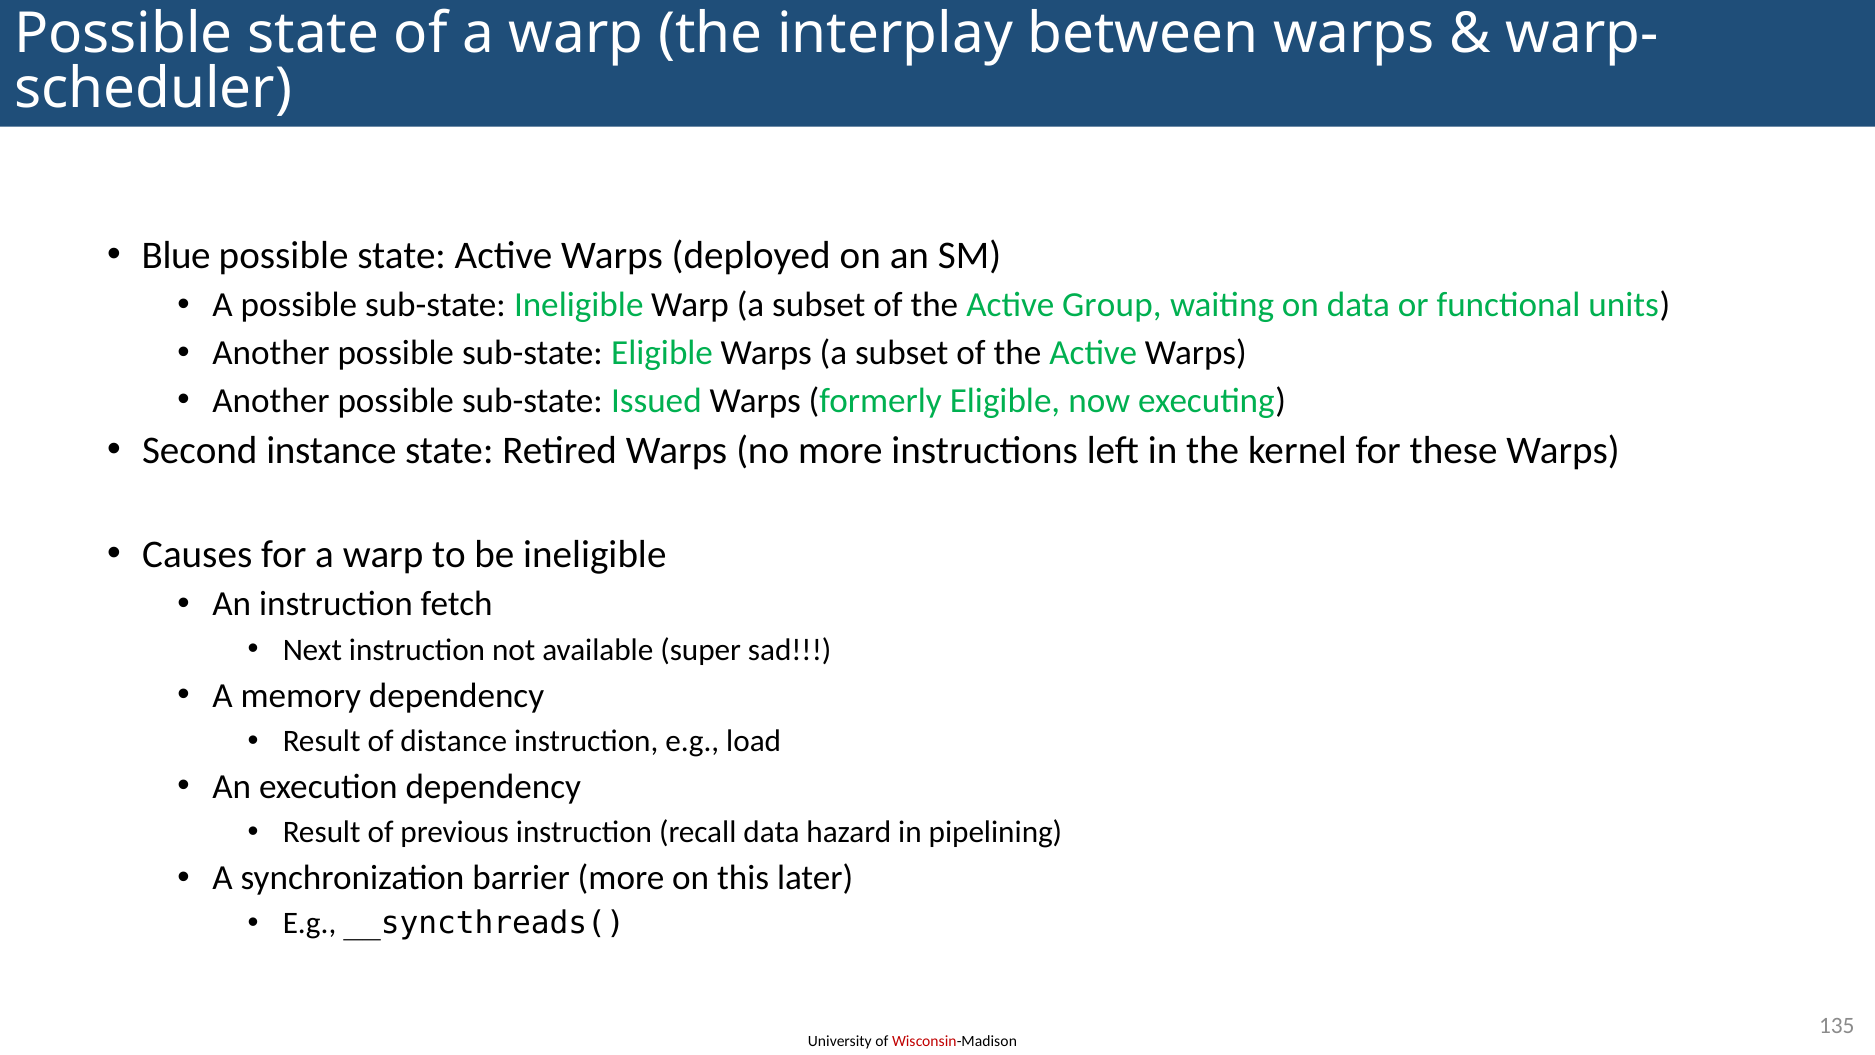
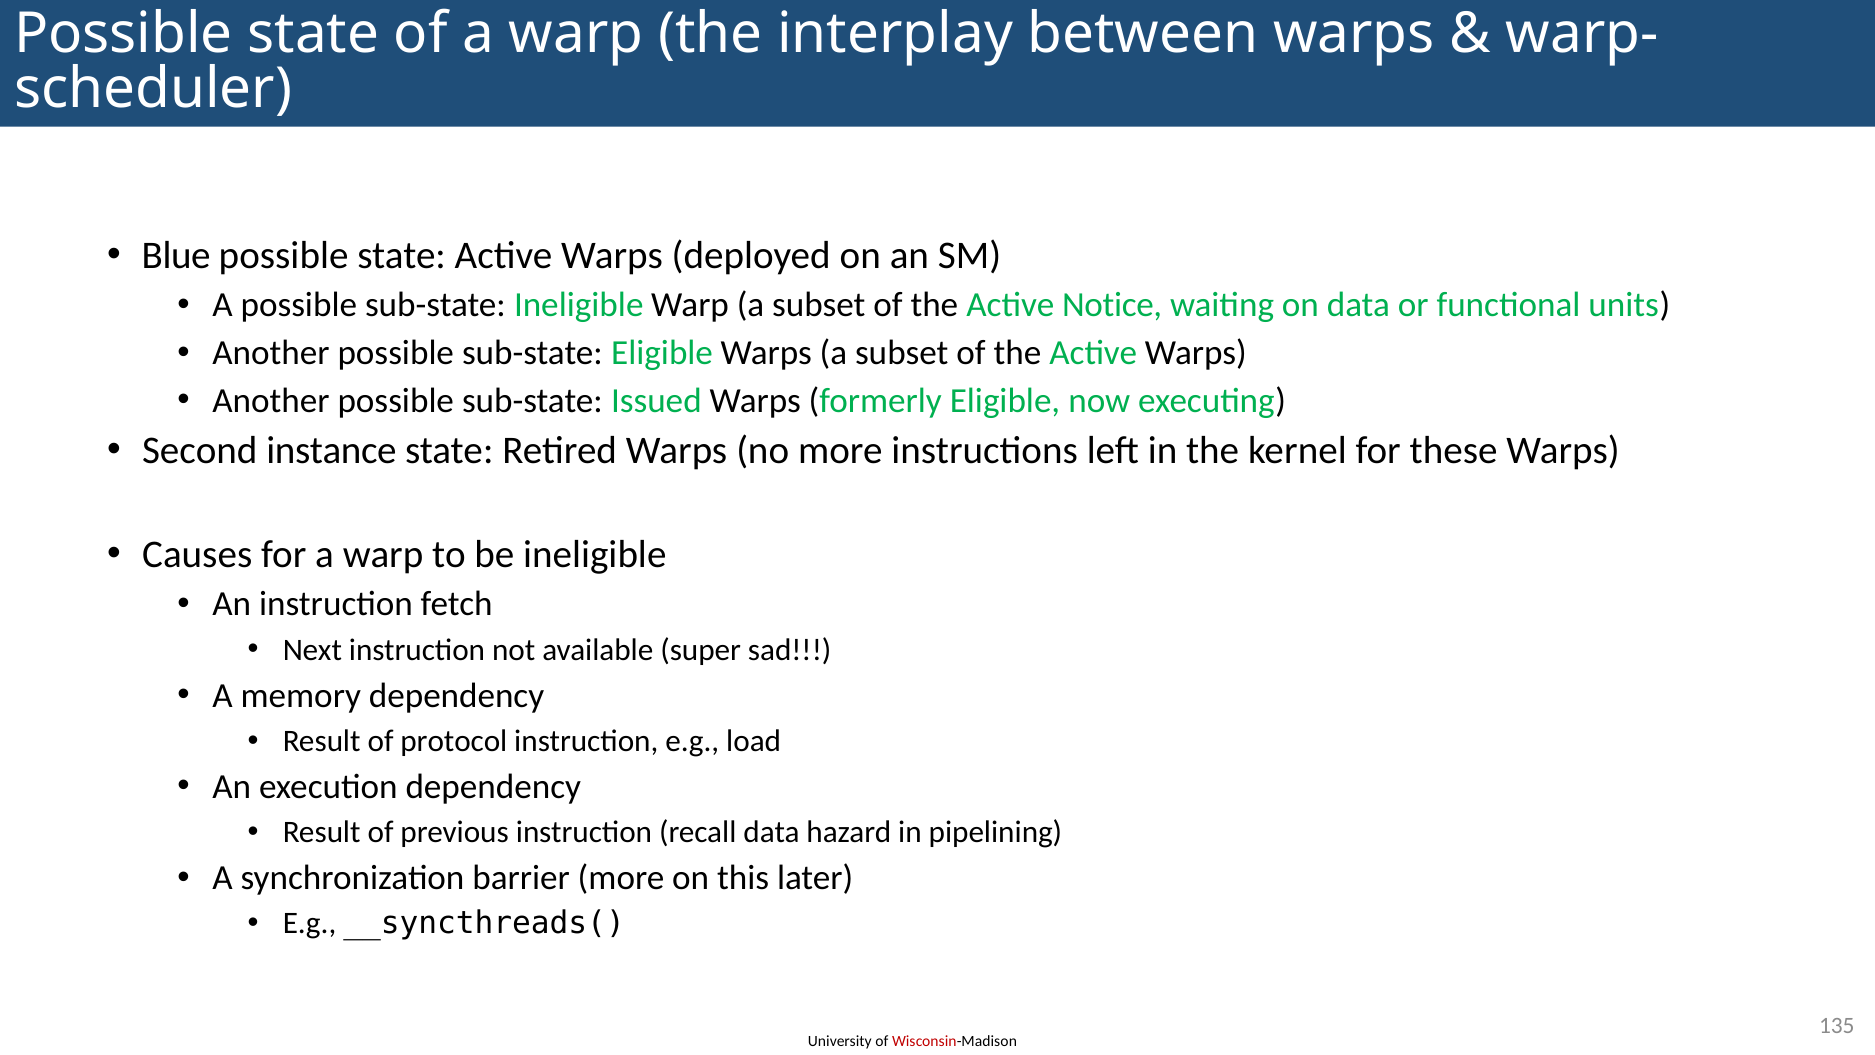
Group: Group -> Notice (1112, 305)
distance: distance -> protocol (454, 741)
